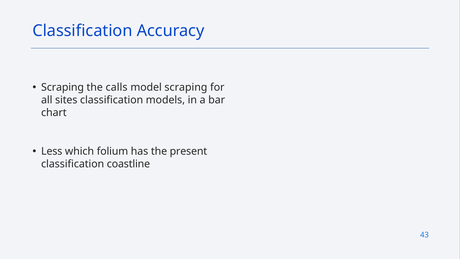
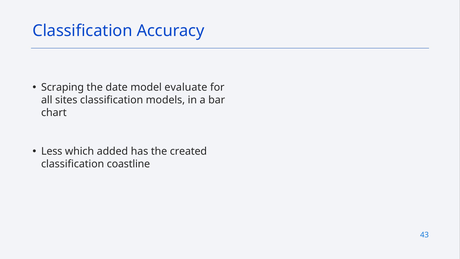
calls: calls -> date (117, 87)
model scraping: scraping -> evaluate (186, 87)
folium: folium -> added (112, 151)
present: present -> created (188, 151)
